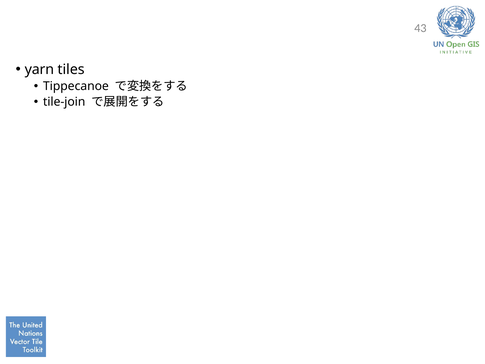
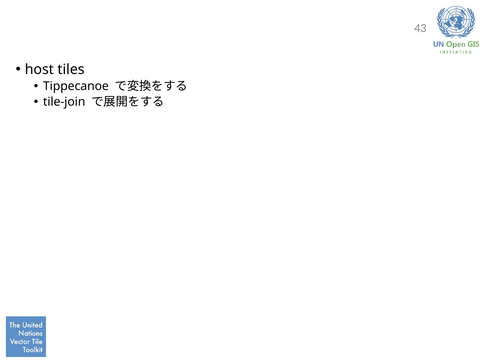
yarn: yarn -> host (39, 69)
